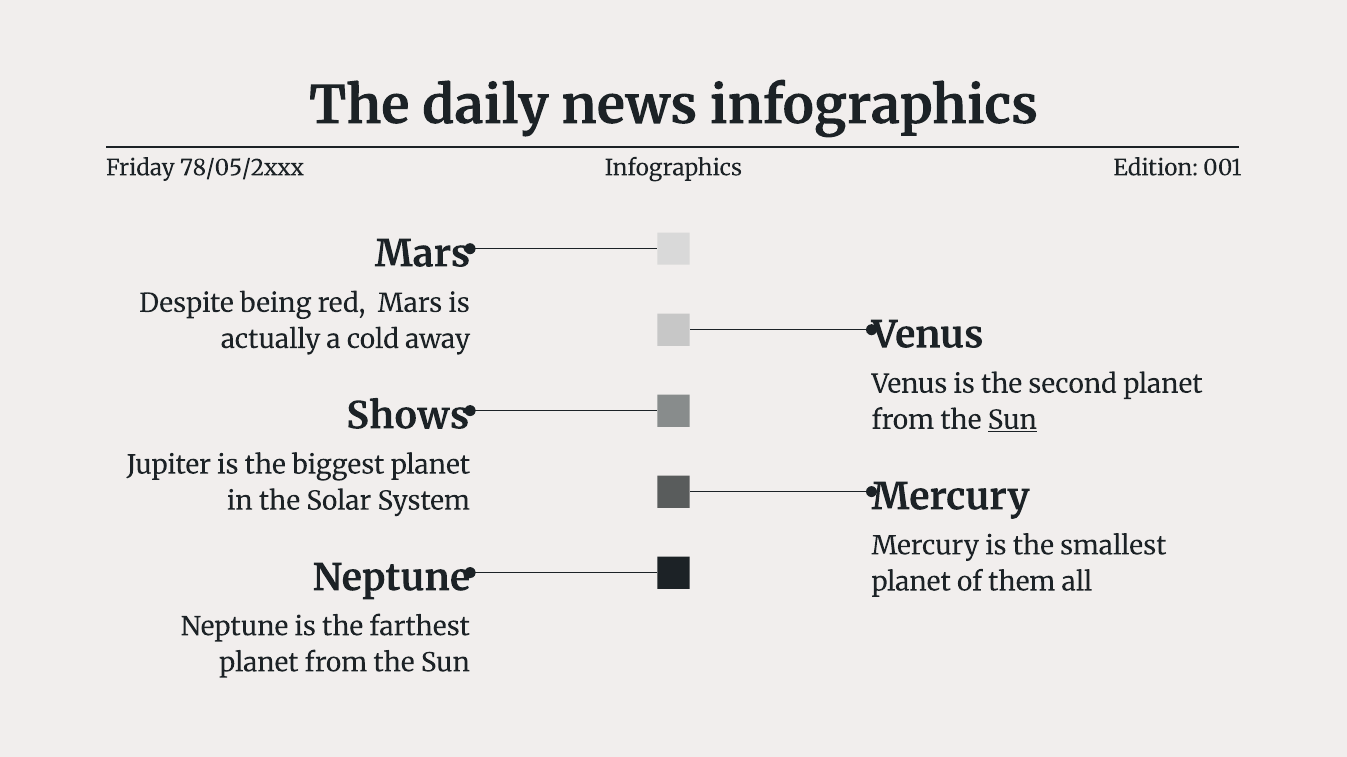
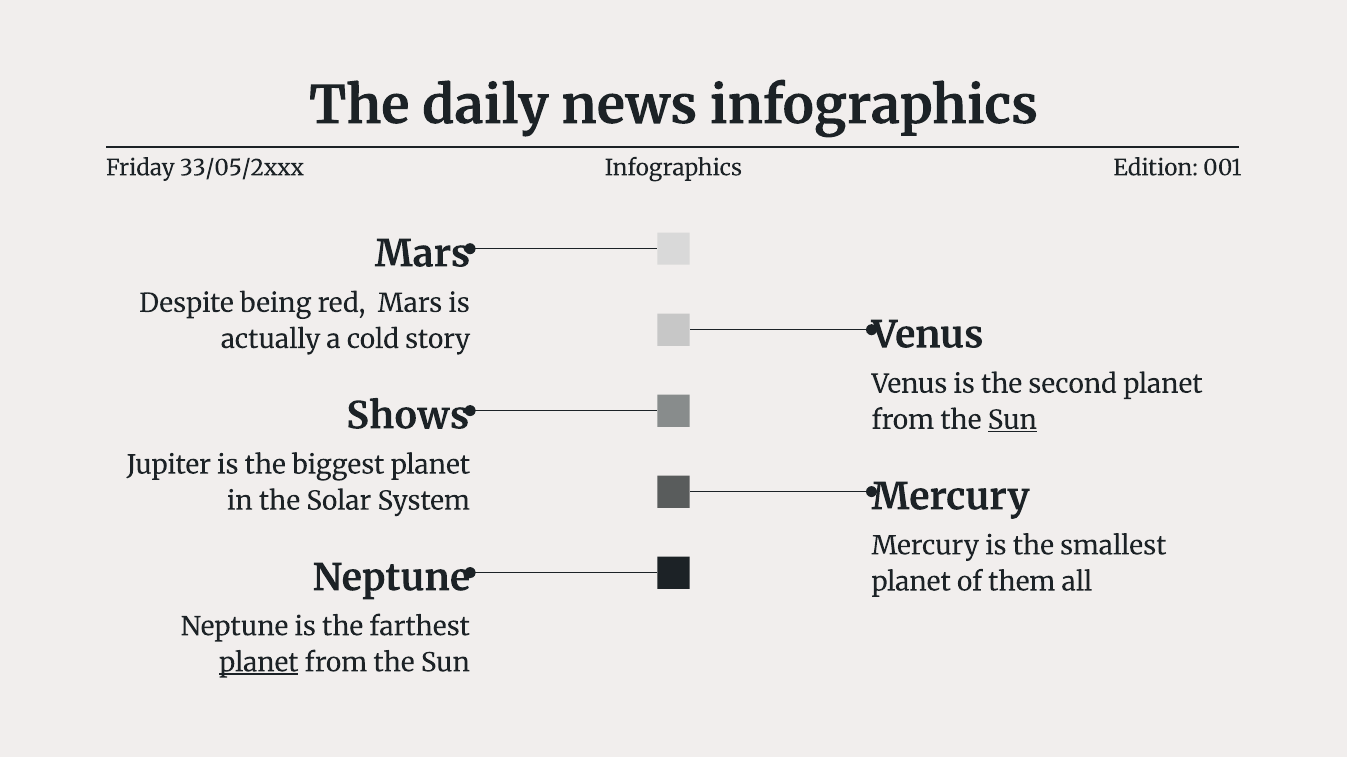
78/05/2xxx: 78/05/2xxx -> 33/05/2xxx (242, 168)
away: away -> story (438, 340)
planet underline: none -> present (259, 663)
